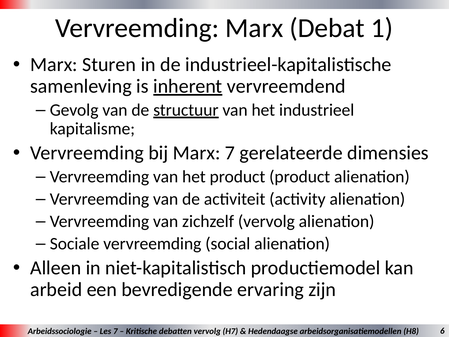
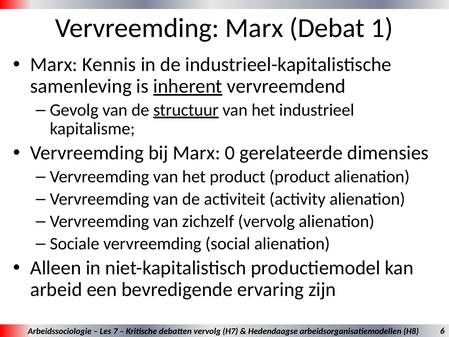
Sturen: Sturen -> Kennis (109, 65)
Marx 7: 7 -> 0 (230, 153)
